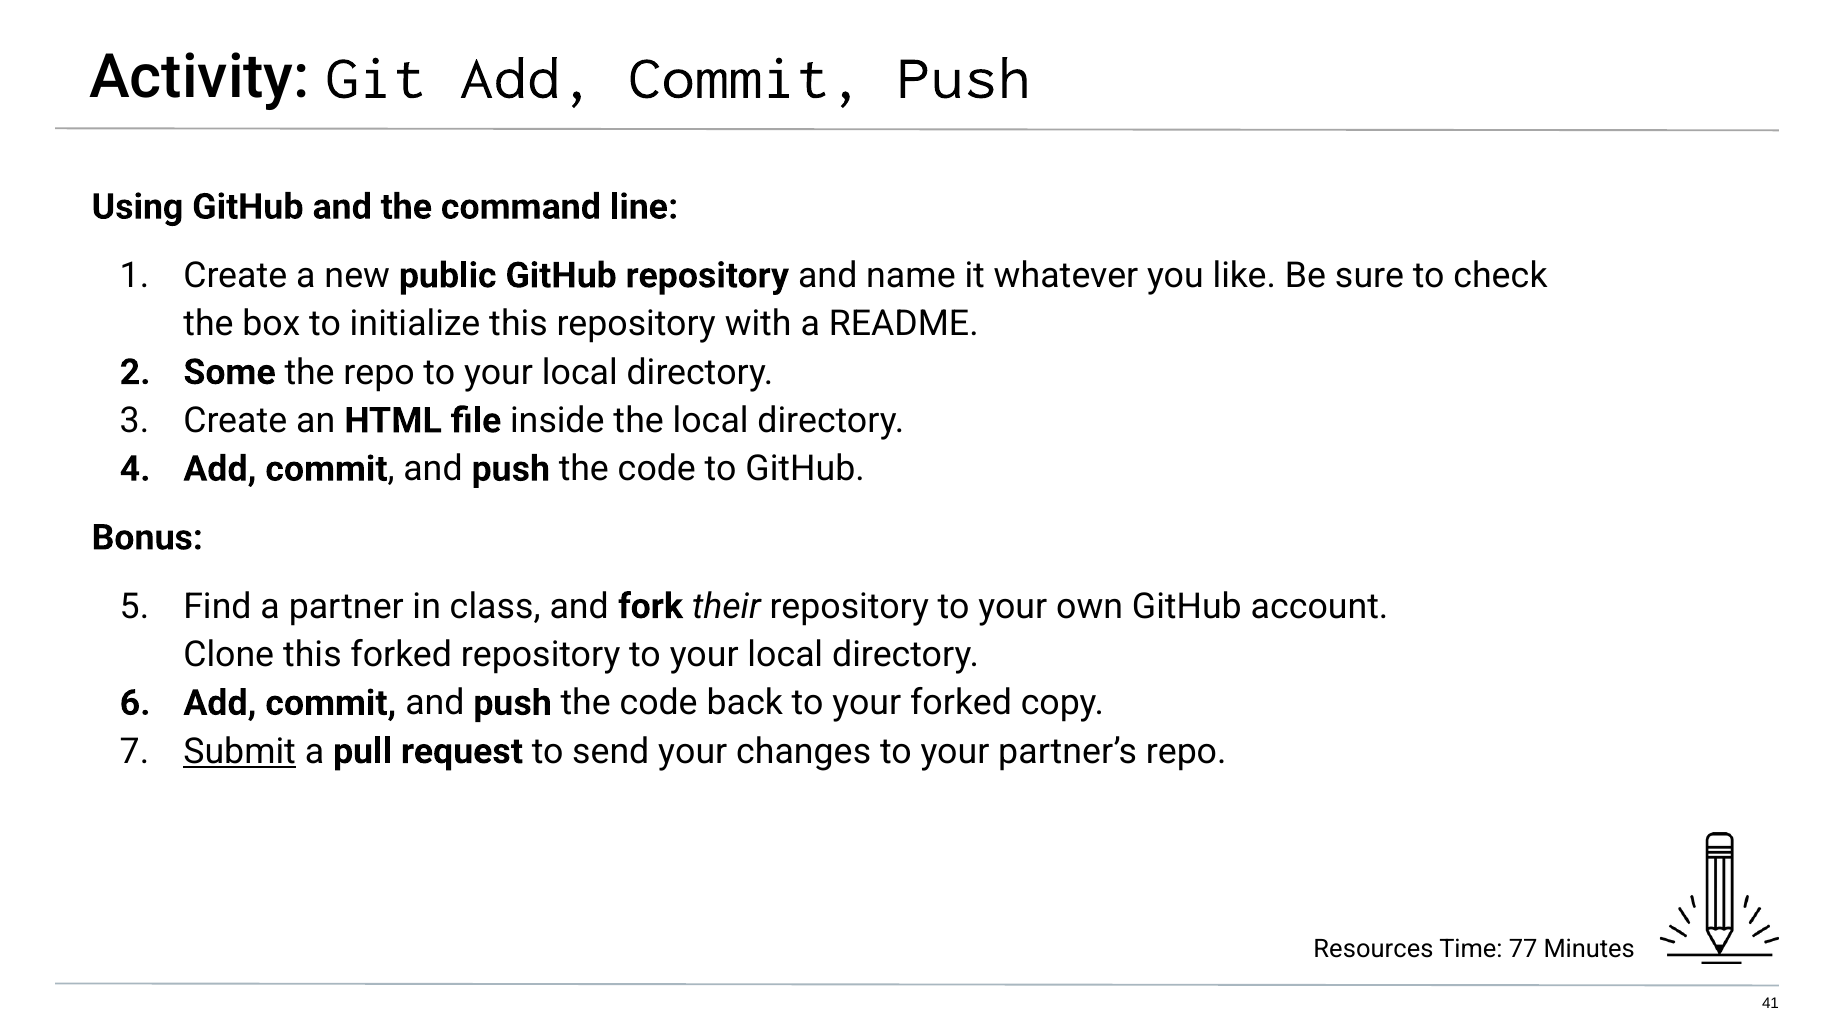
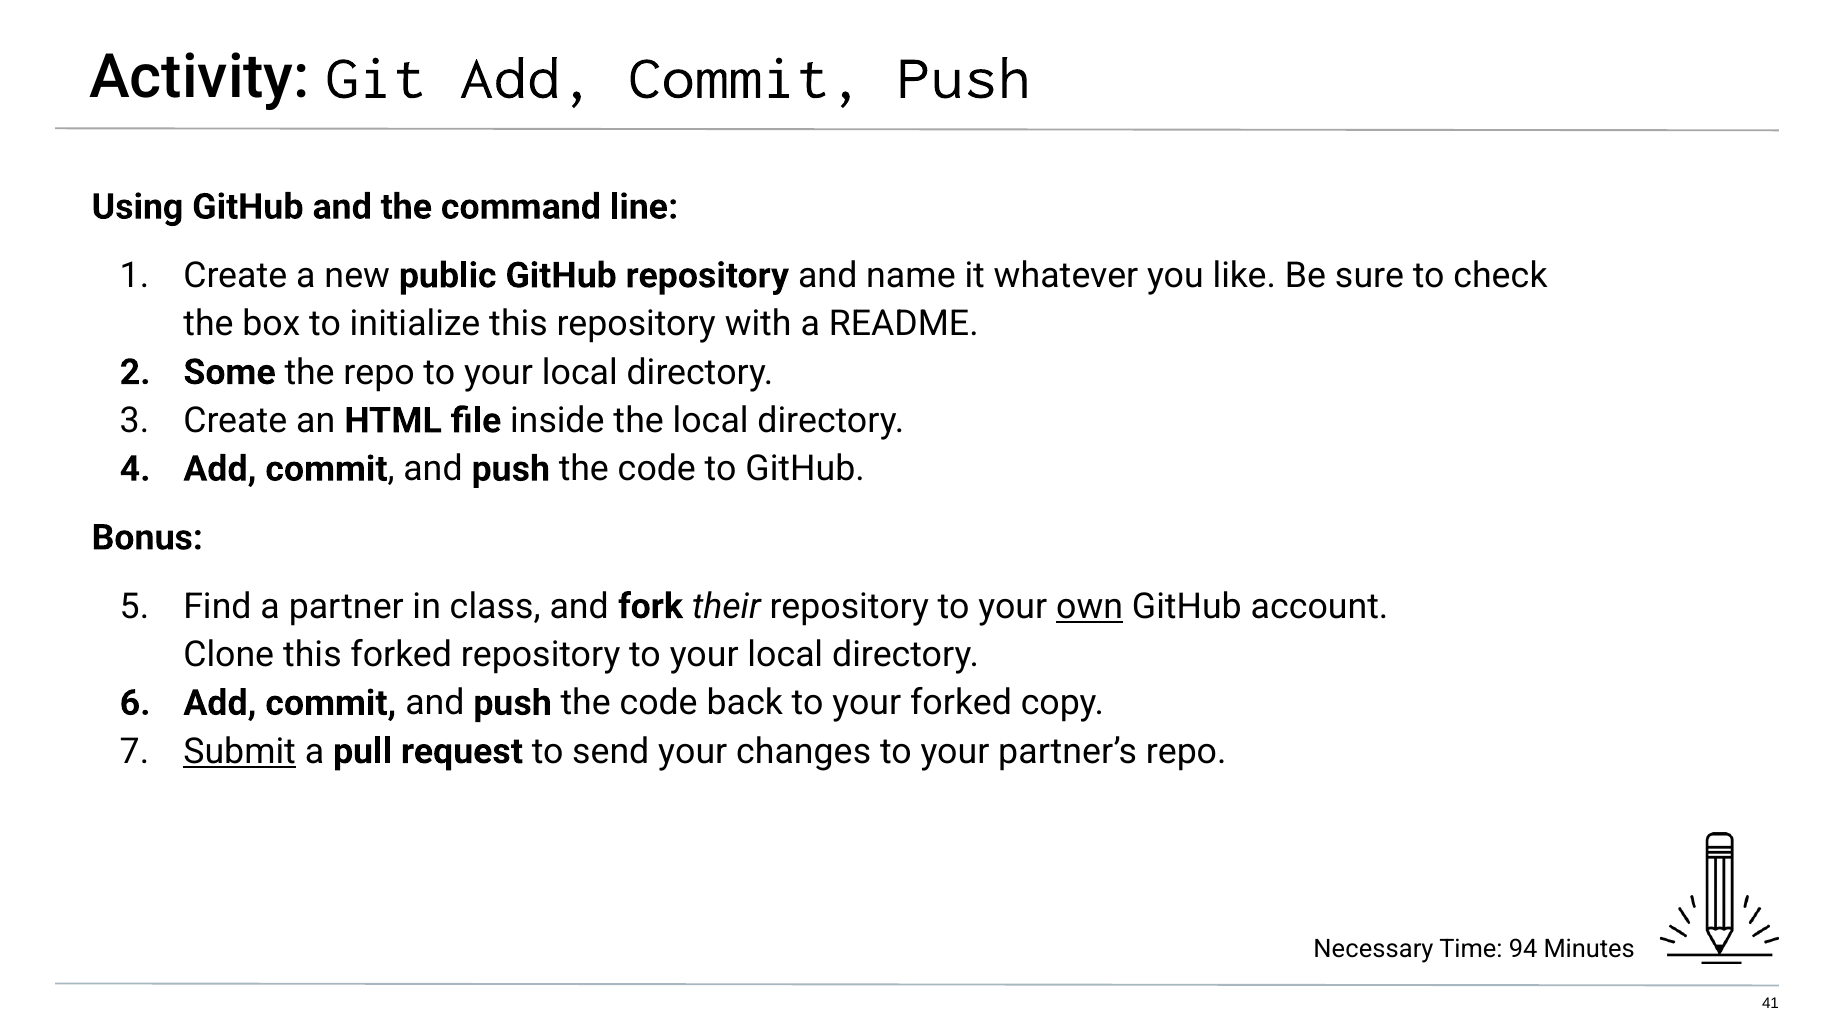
own underline: none -> present (1090, 607)
Resources: Resources -> Necessary (1374, 950)
77: 77 -> 94 (1523, 950)
